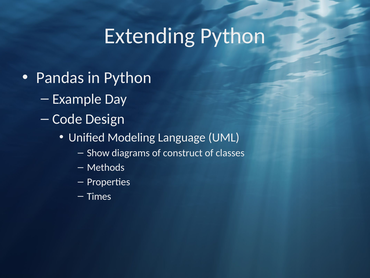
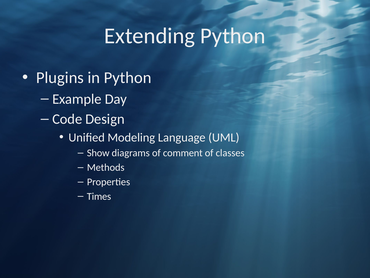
Pandas: Pandas -> Plugins (60, 78)
construct: construct -> comment (183, 153)
